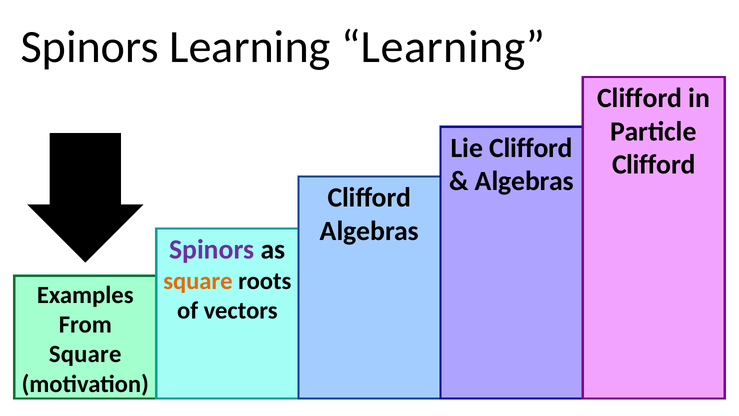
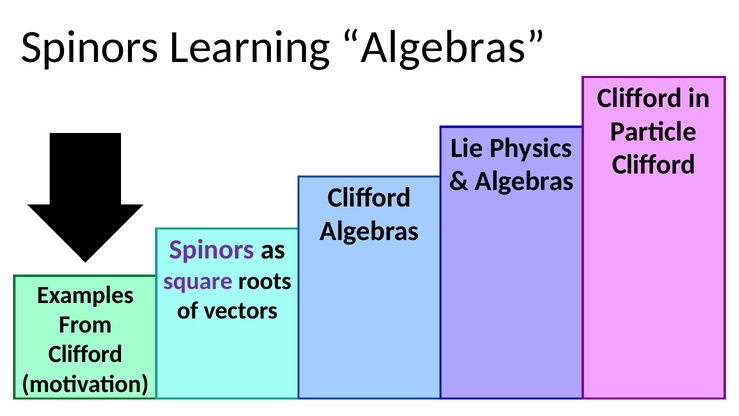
Learning Learning: Learning -> Algebras (443, 47)
Lie Clifford: Clifford -> Physics (531, 148)
square colour: orange -> purple (198, 281)
Square: Square -> Clifford (85, 354)
